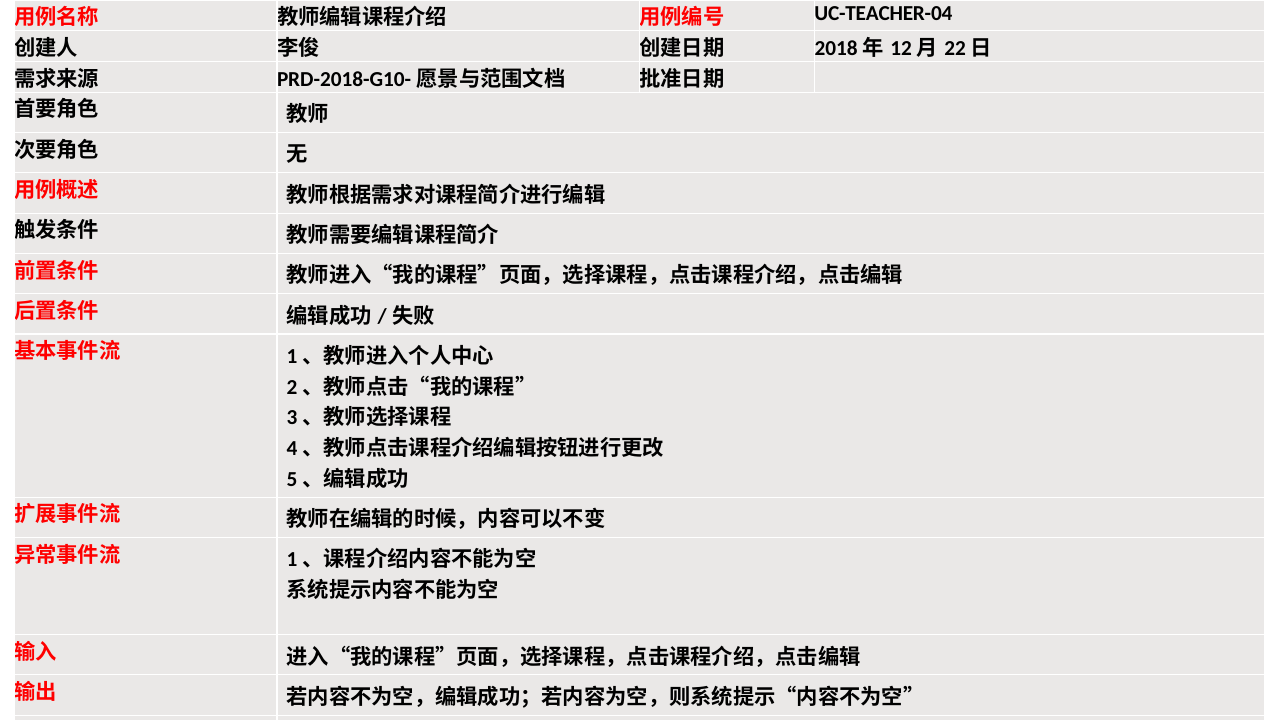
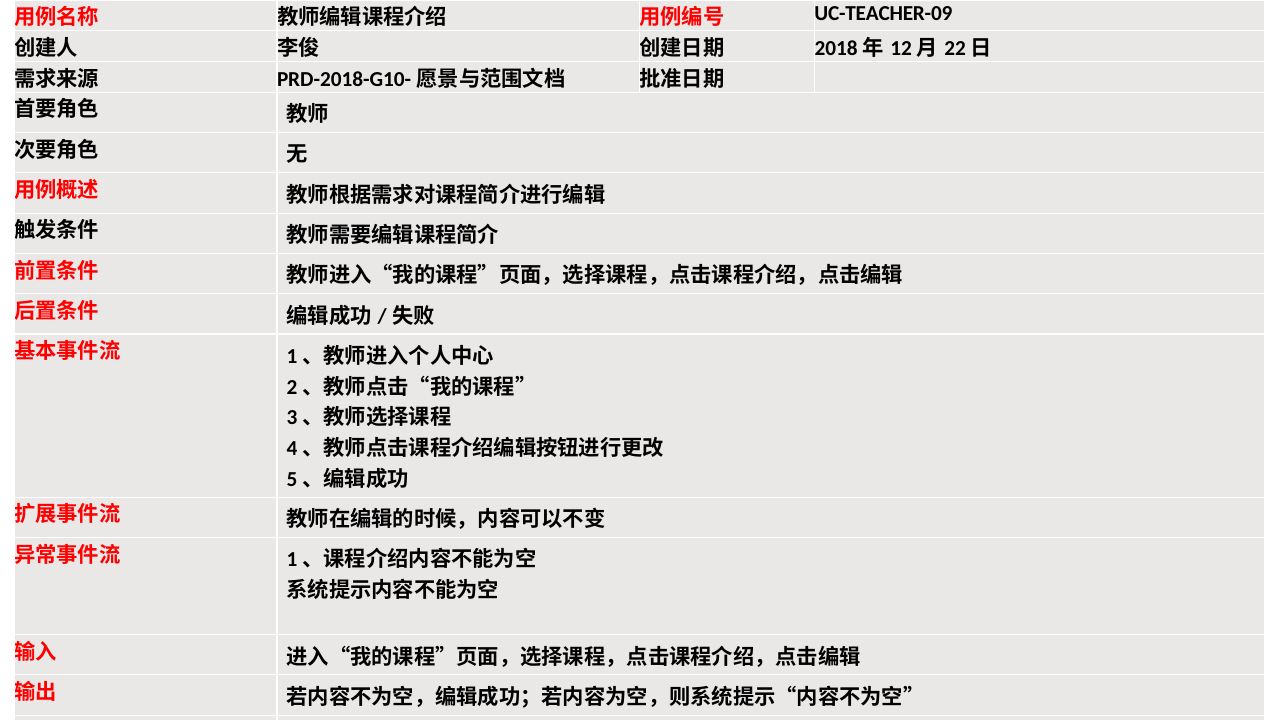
UC-TEACHER-04: UC-TEACHER-04 -> UC-TEACHER-09 (883, 13)
